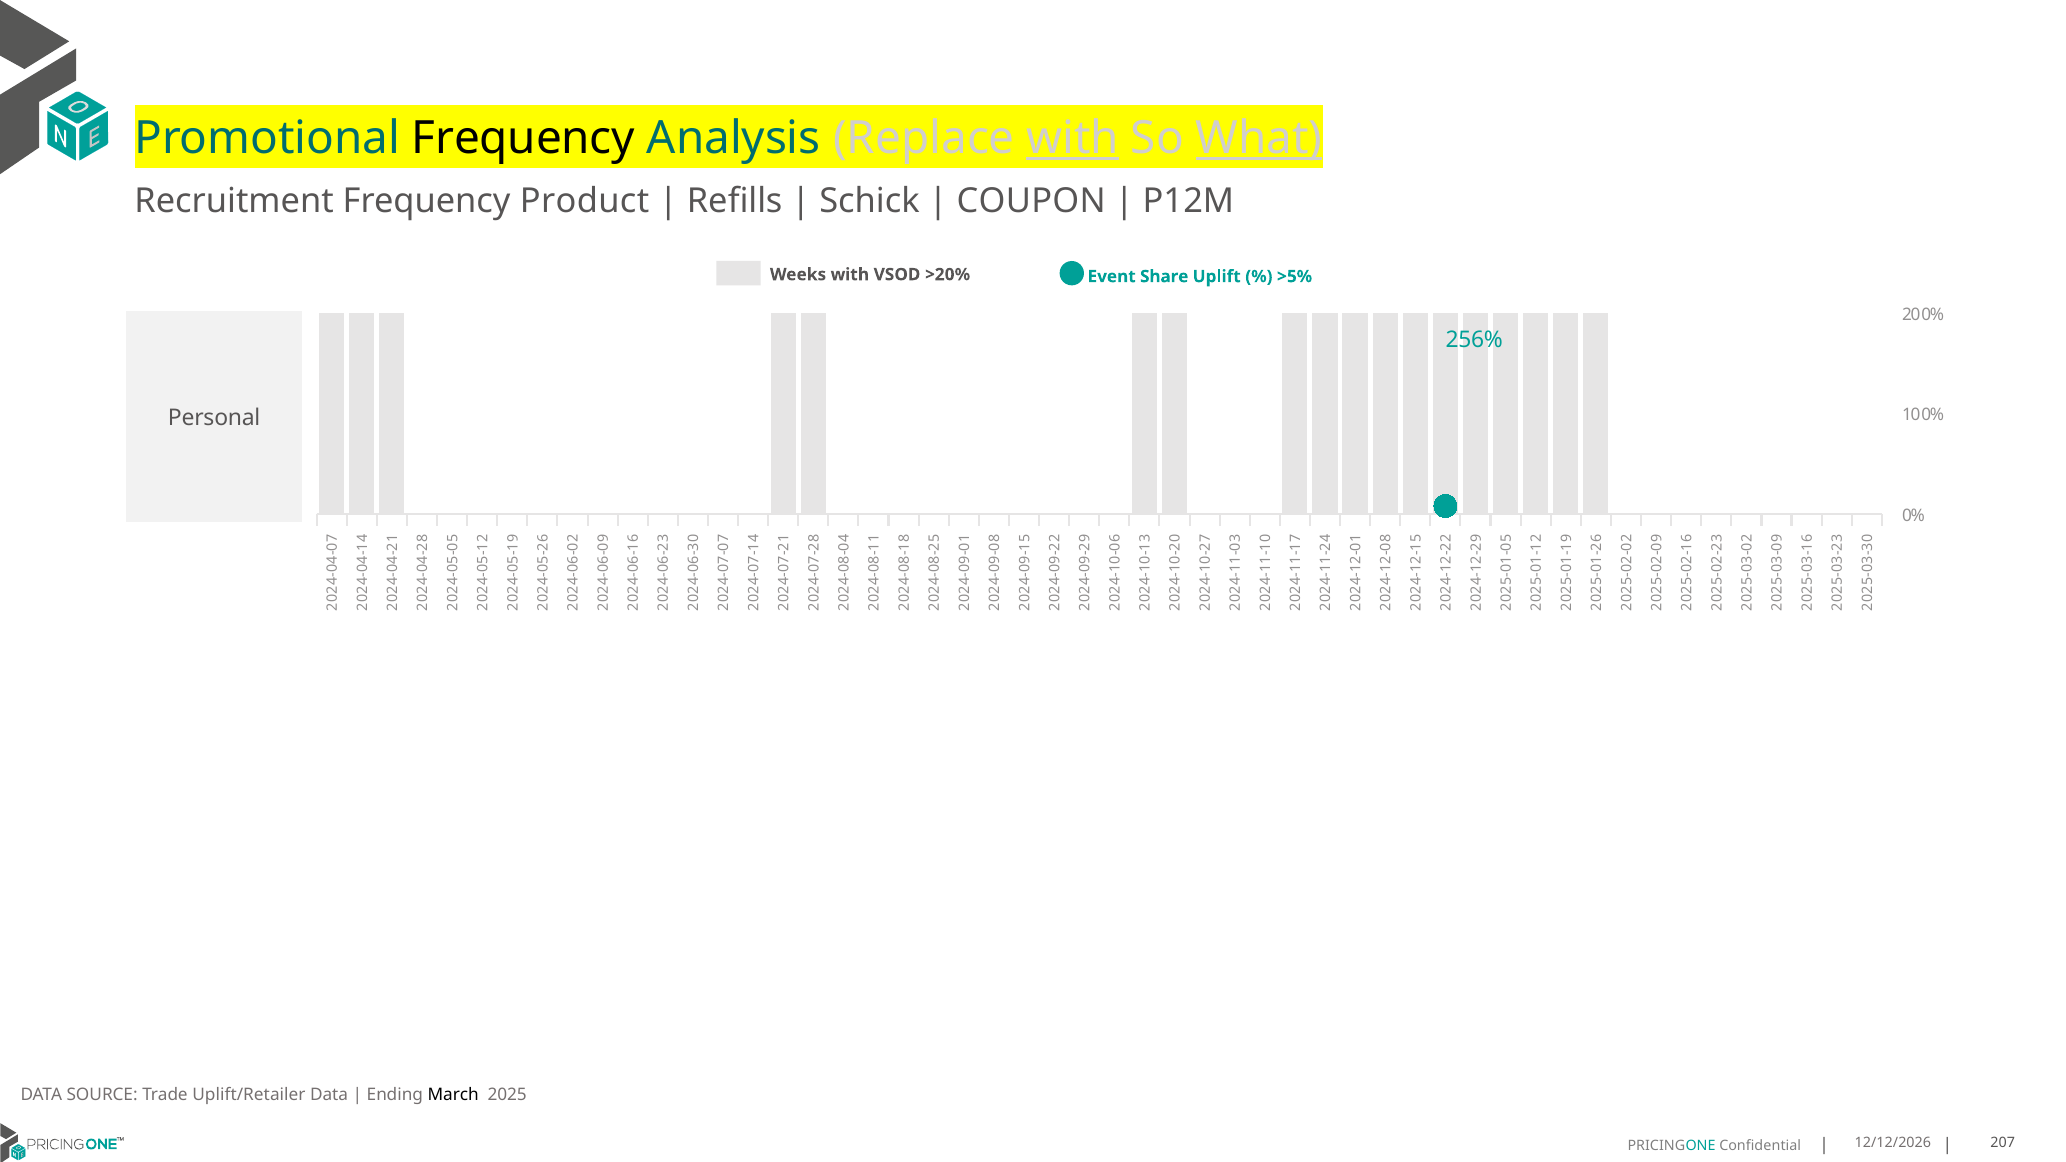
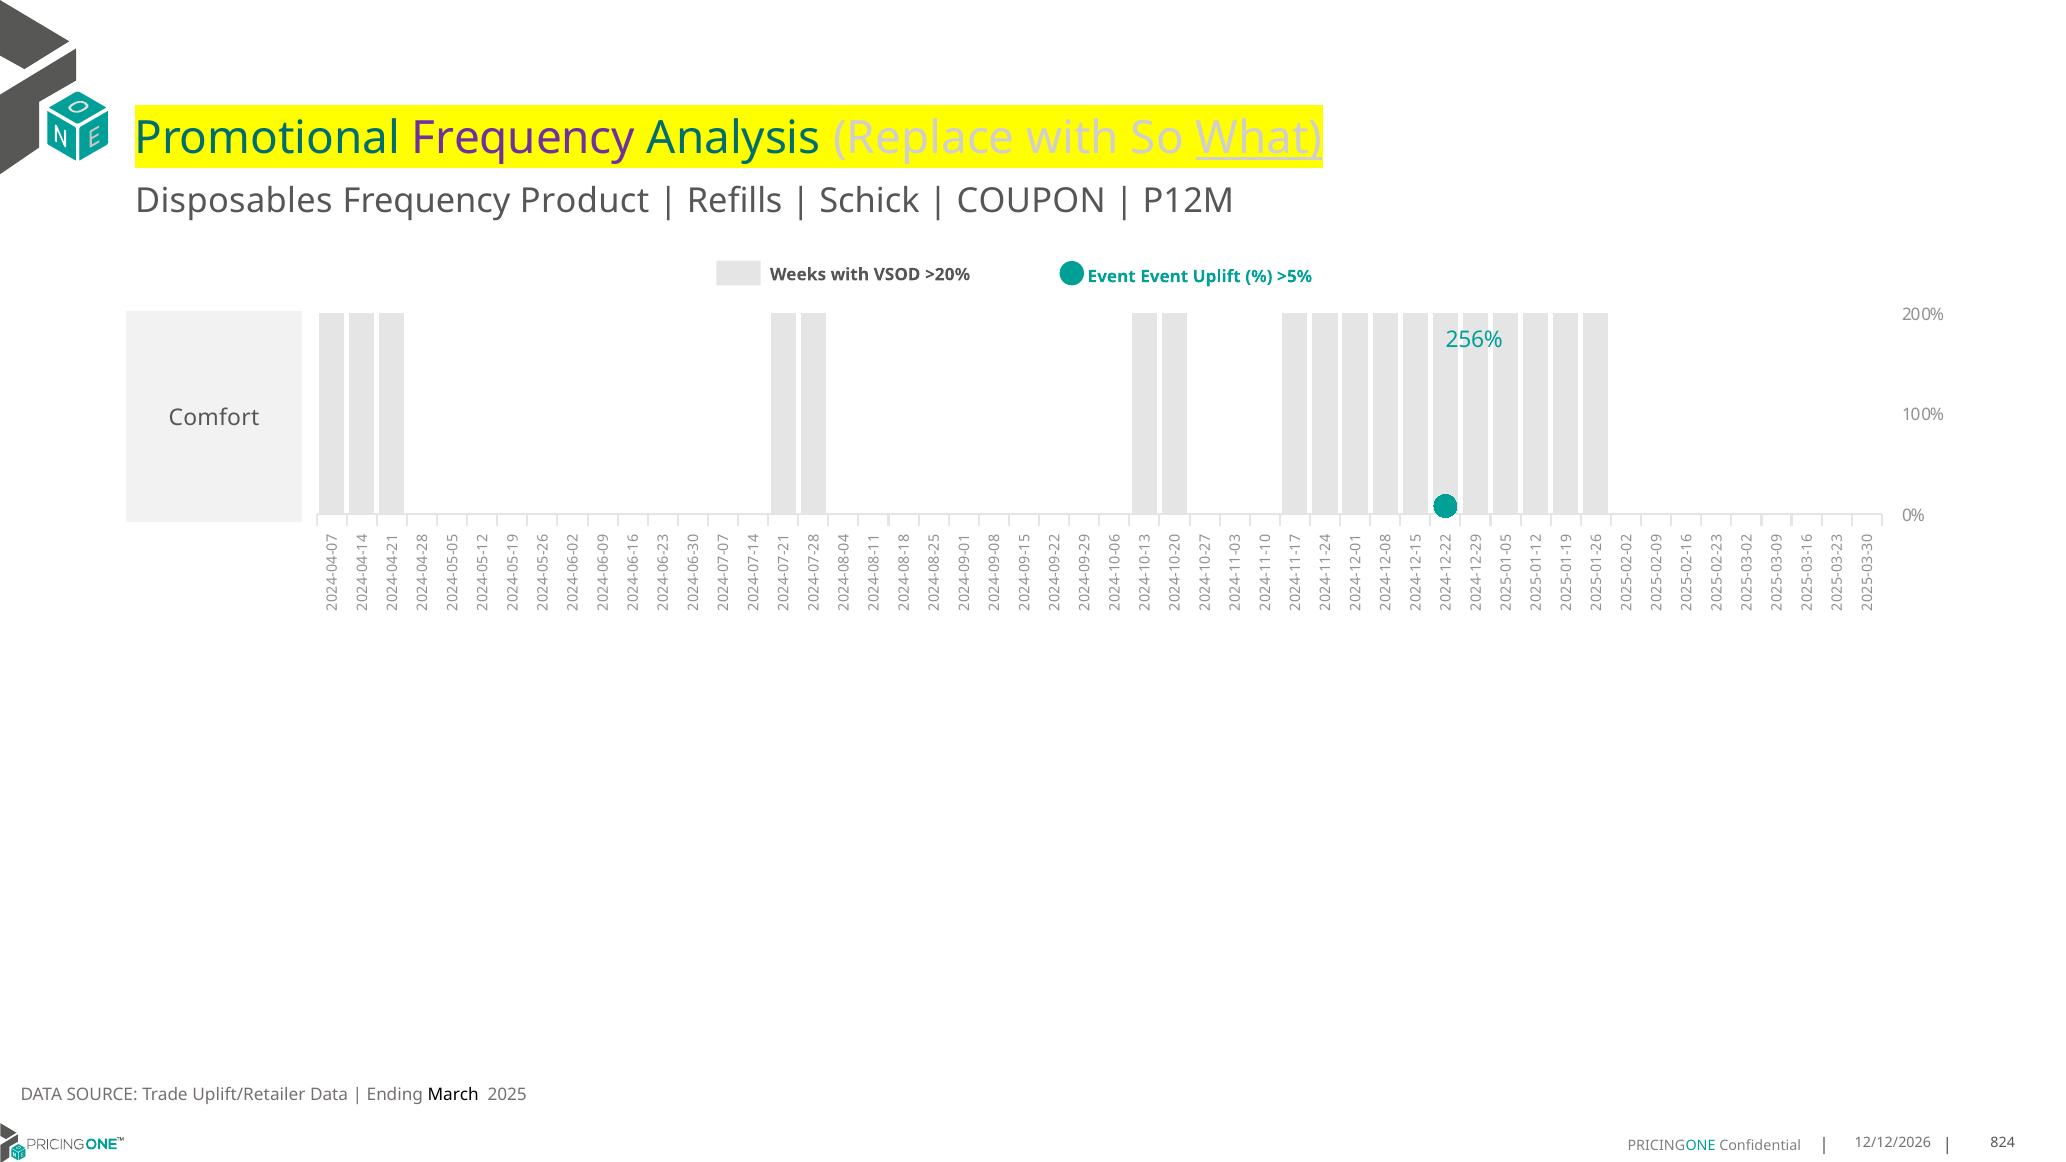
Frequency colour: black -> purple (523, 139)
with underline: present -> none (1073, 139)
Recruitment: Recruitment -> Disposables (234, 201)
Event Share: Share -> Event (1164, 277)
Personal: Personal -> Comfort (214, 418)
207: 207 -> 824 (2003, 1143)
